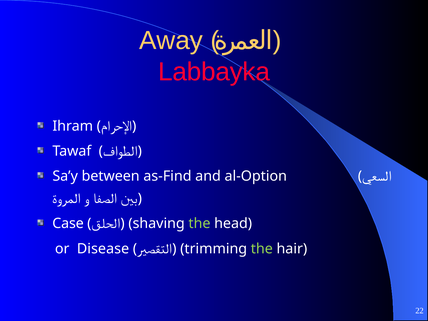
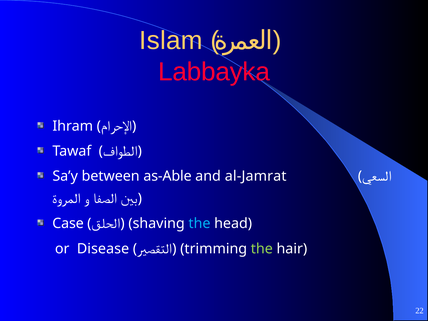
Away: Away -> Islam (171, 41)
as-Find: as-Find -> as-Able (168, 176)
al-Option: al-Option -> al-Jamrat (256, 176)
the colour: light green -> light blue (199, 224)
